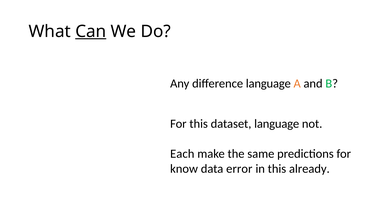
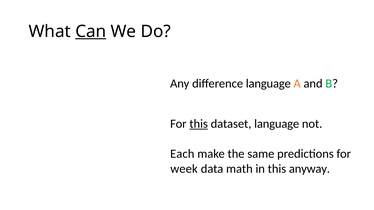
this underline: none -> present (199, 124)
know: know -> week (184, 169)
error: error -> math (239, 169)
already: already -> anyway (309, 169)
